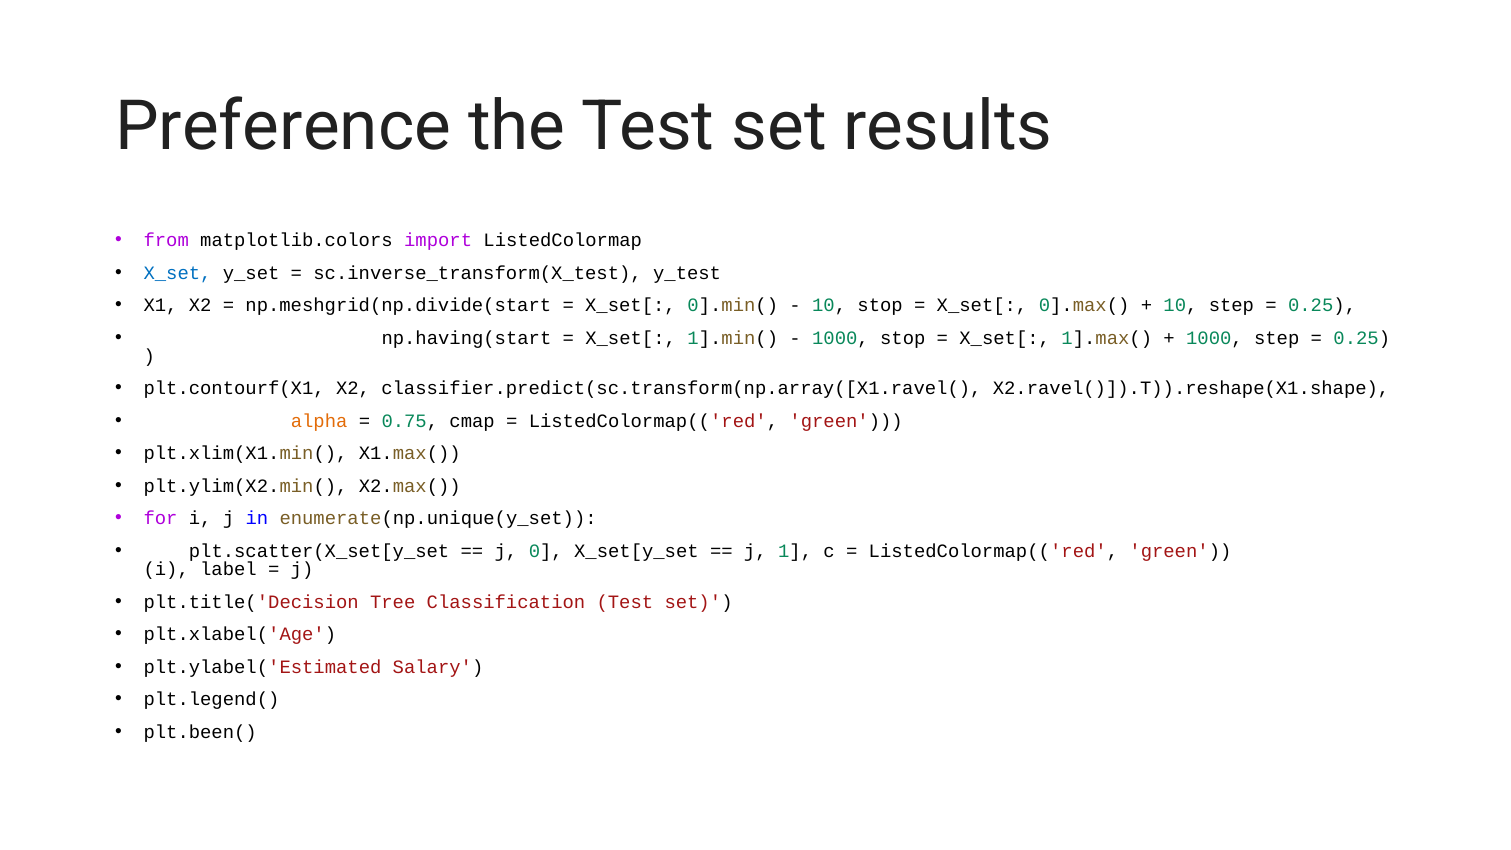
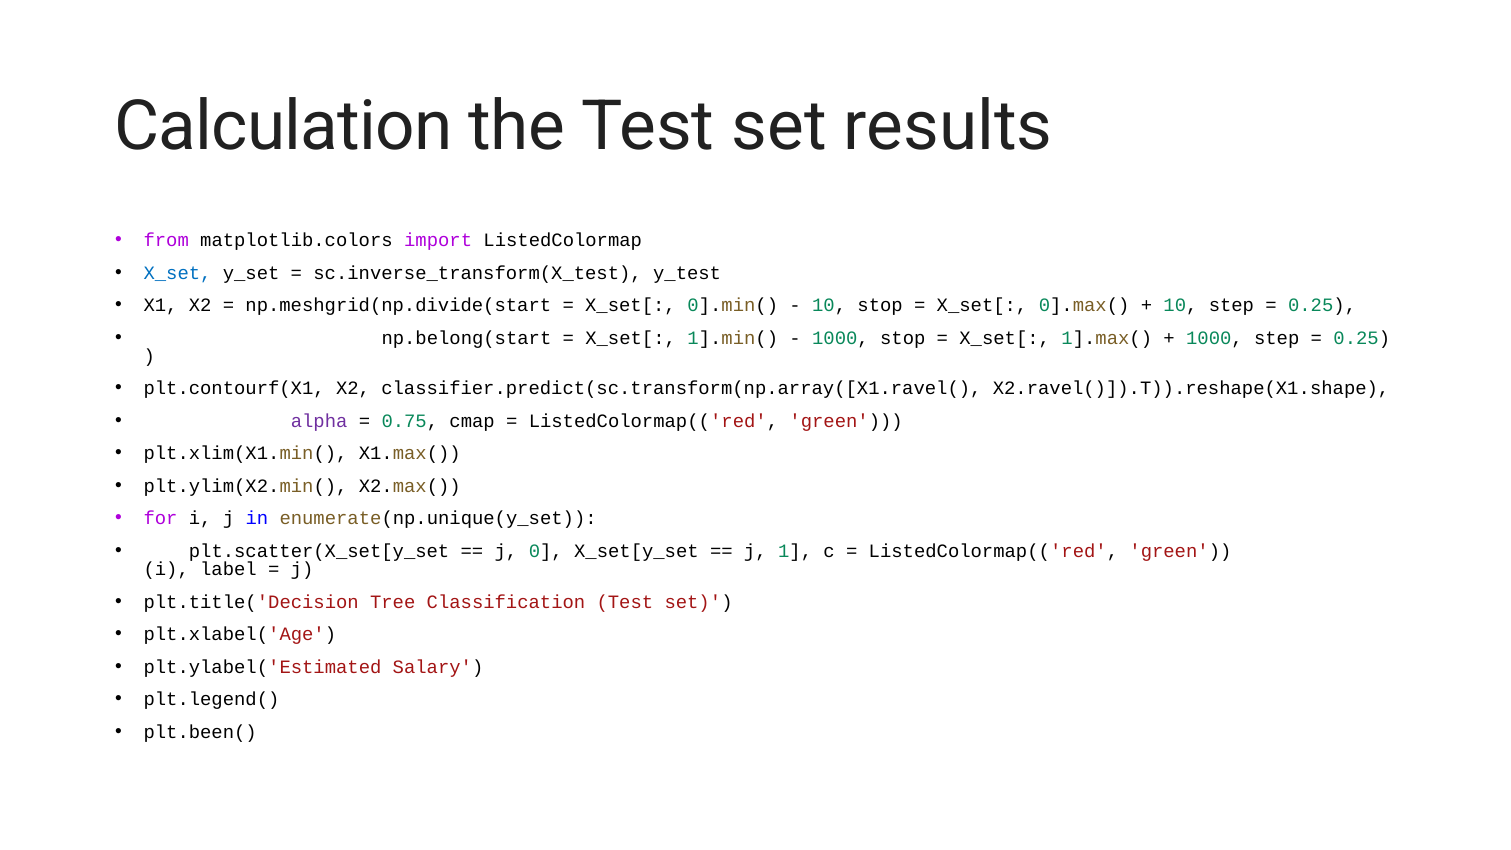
Preference: Preference -> Calculation (283, 127)
np.having(start: np.having(start -> np.belong(start (466, 338)
alpha colour: orange -> purple (319, 421)
